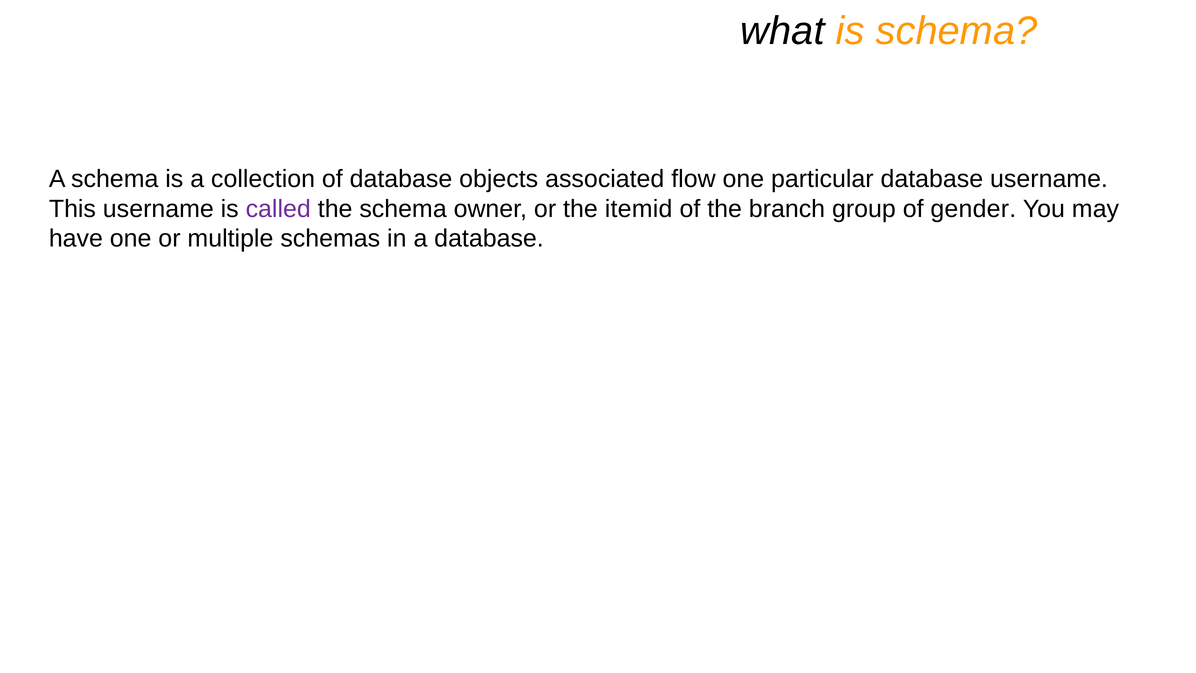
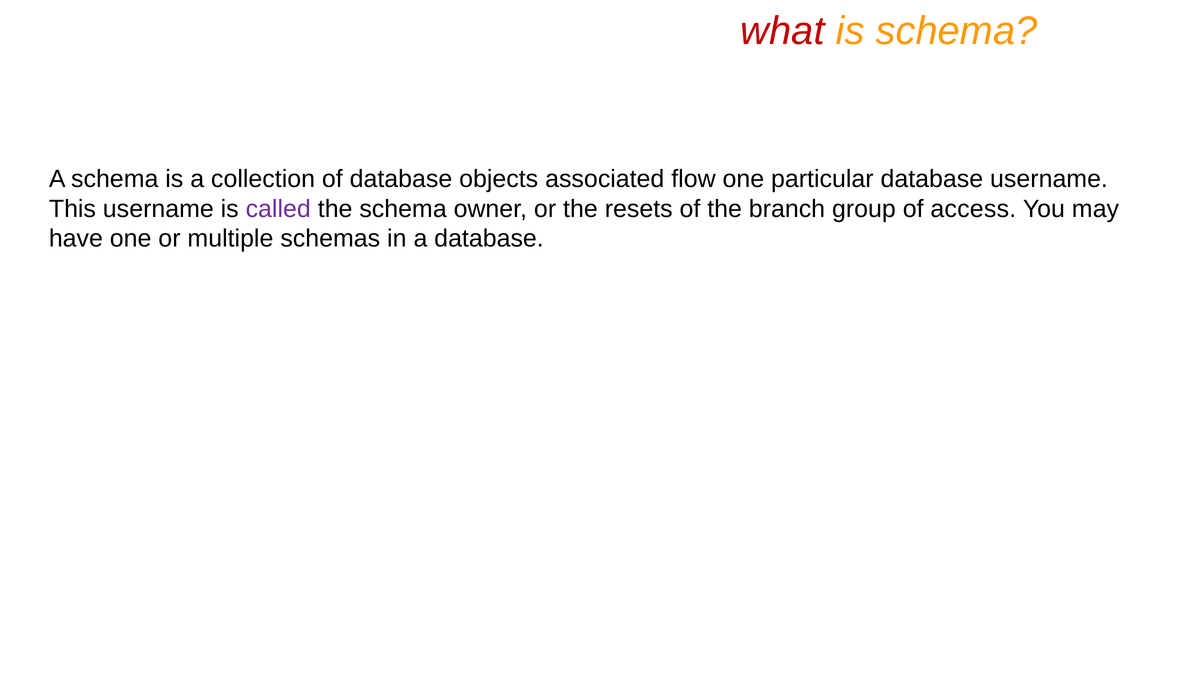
what colour: black -> red (783, 31)
itemid: itemid -> resets (639, 209)
gender: gender -> access (973, 209)
